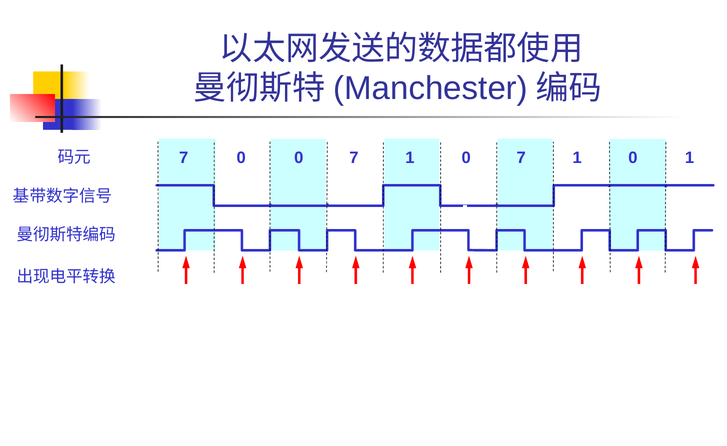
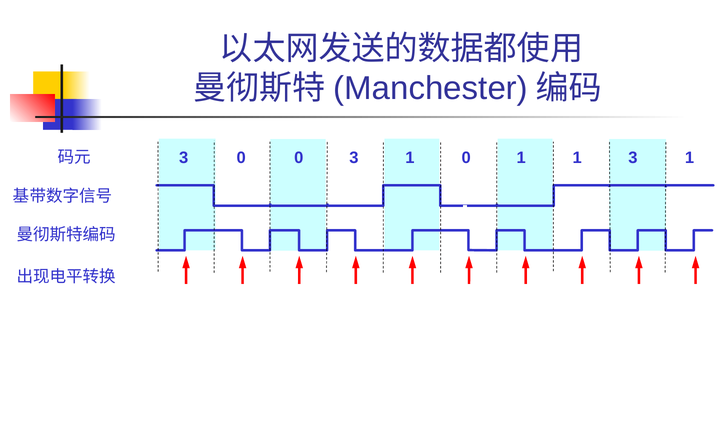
0 0 7: 7 -> 3 (354, 158)
7: 7 -> 1 (521, 158)
0: 0 -> 3 (633, 158)
7: 7 -> 3 (184, 158)
